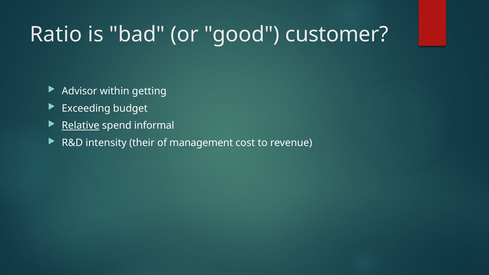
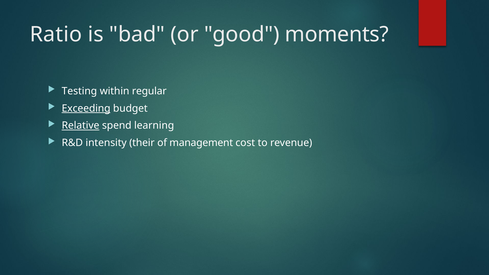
customer: customer -> moments (337, 34)
Advisor: Advisor -> Testing (79, 91)
getting: getting -> regular (149, 91)
Exceeding underline: none -> present (86, 108)
informal: informal -> learning (154, 126)
